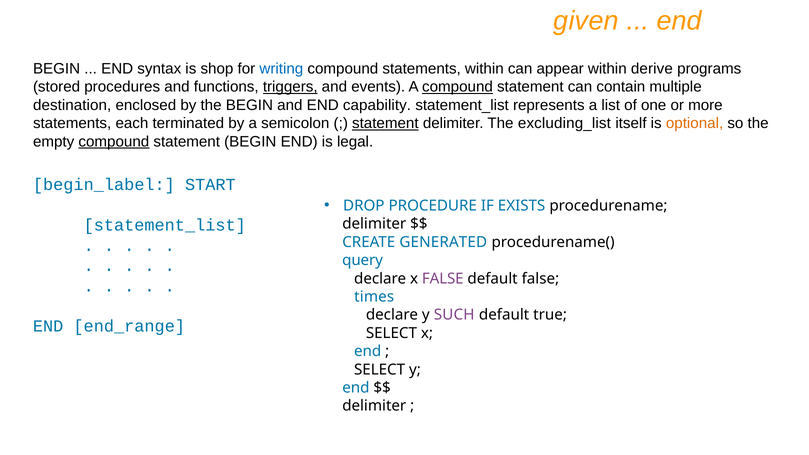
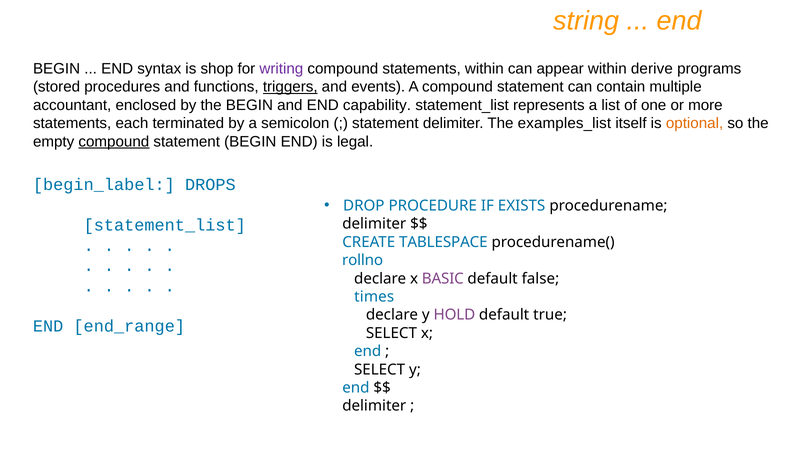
given: given -> string (586, 21)
writing colour: blue -> purple (281, 69)
compound underline: present -> none (457, 87)
destination: destination -> accountant (72, 105)
statement underline: present -> none (385, 123)
excluding_list: excluding_list -> examples_list (564, 123)
START: START -> DROPS (210, 185)
GENERATED: GENERATED -> TABLESPACE (443, 242)
query: query -> rollno (363, 260)
x FALSE: FALSE -> BASIC (443, 279)
SUCH: SUCH -> HOLD (454, 315)
